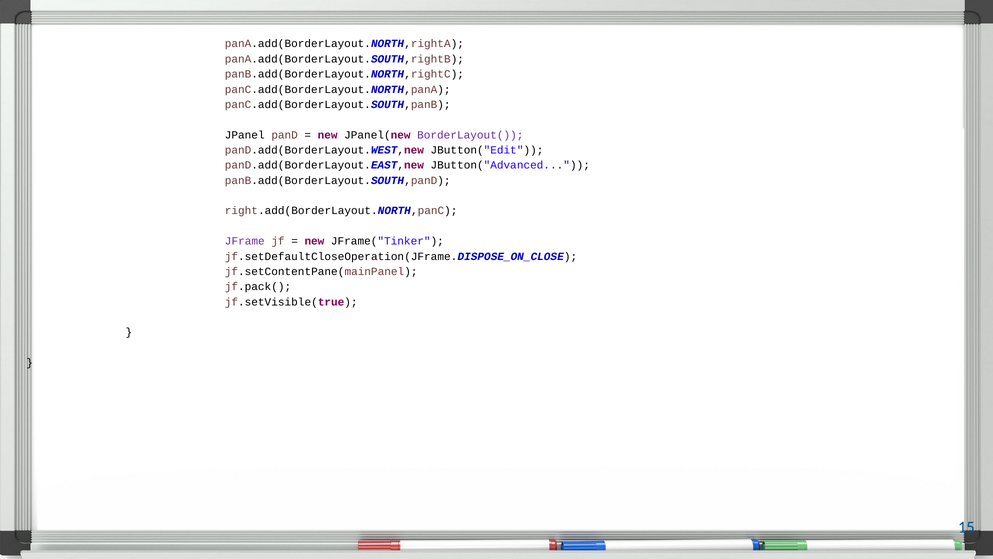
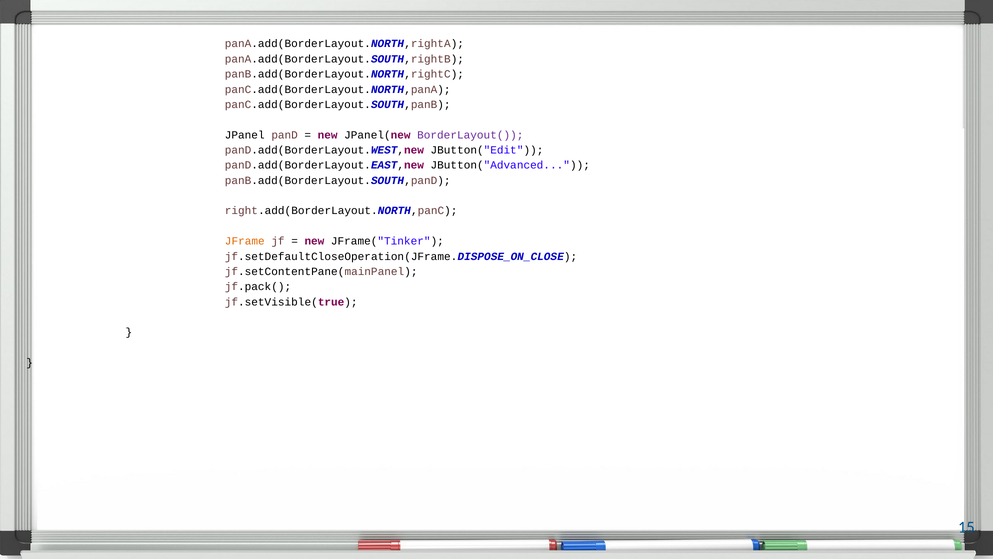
JFrame colour: purple -> orange (245, 241)
